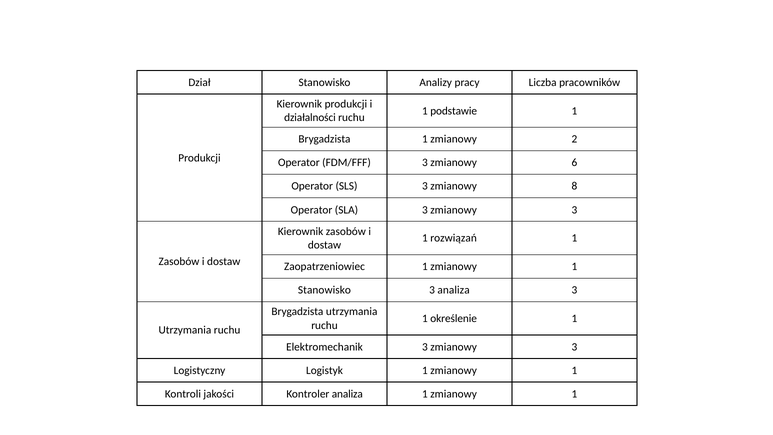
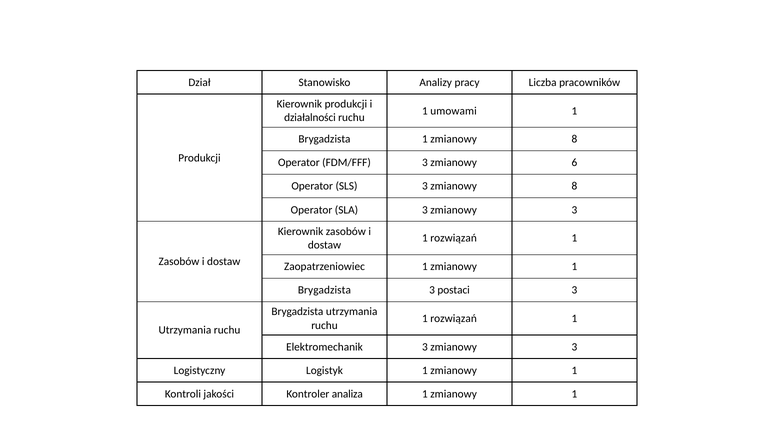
podstawie: podstawie -> umowami (454, 111)
1 zmianowy 2: 2 -> 8 (574, 139)
Stanowisko: Stanowisko -> Brygadzista (324, 290)
3 analiza: analiza -> postaci (454, 290)
określenie: określenie -> rozwiązań (454, 318)
